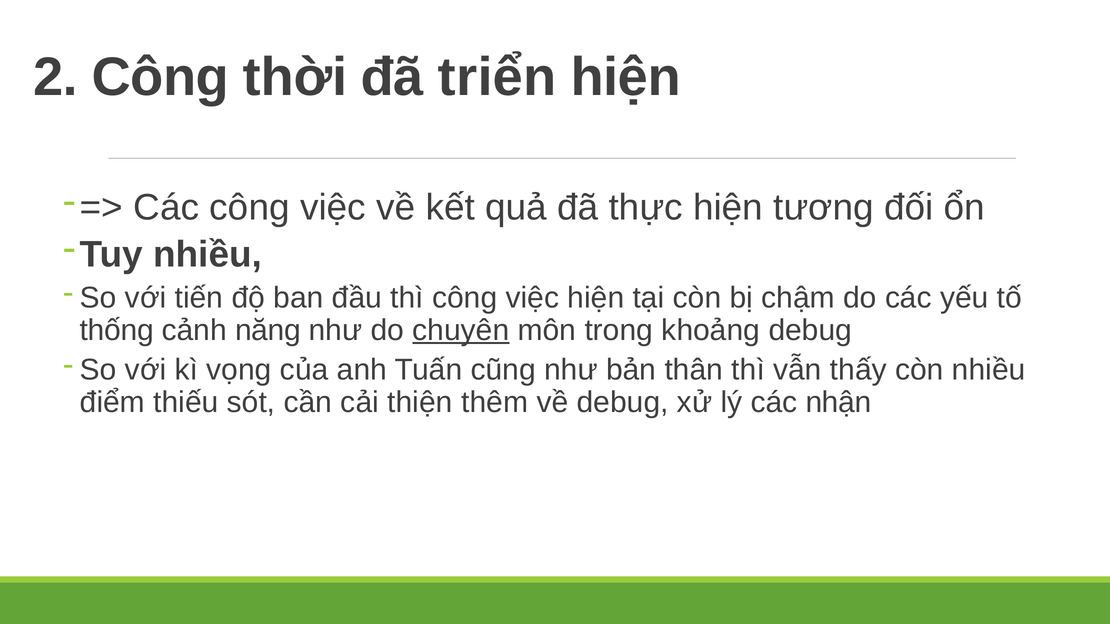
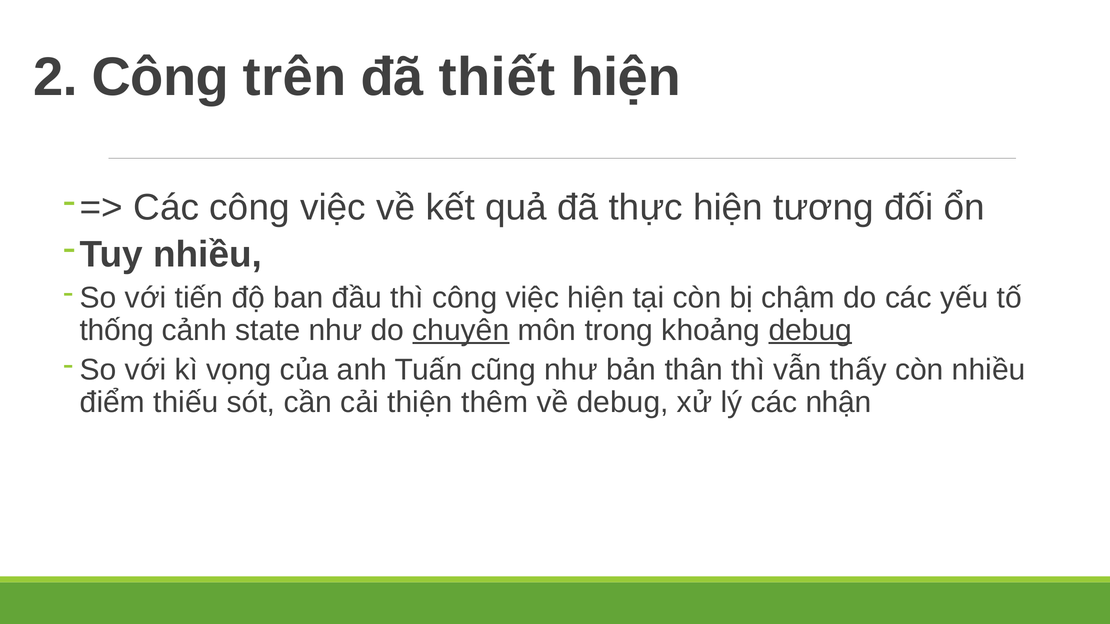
thời: thời -> trên (295, 77)
triển: triển -> thiết (497, 77)
năng: năng -> state (268, 330)
debug underline: none -> present (810, 330)
